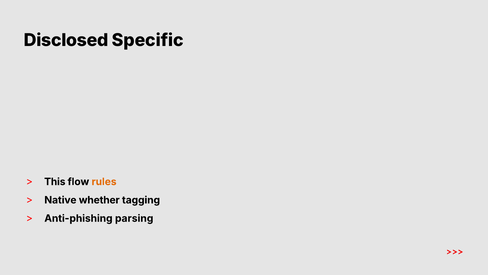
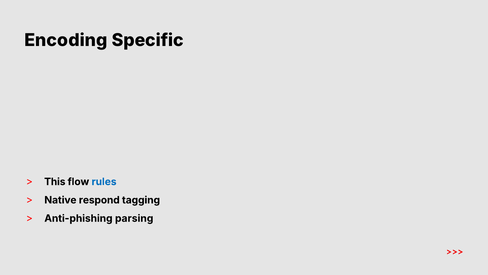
Disclosed: Disclosed -> Encoding (66, 40)
rules colour: orange -> blue (104, 181)
whether: whether -> respond (99, 200)
